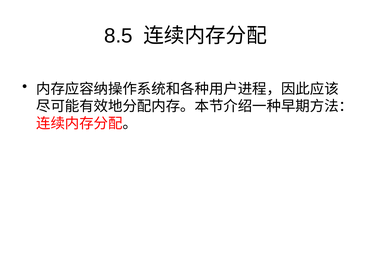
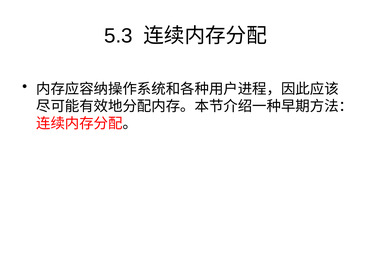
8.5: 8.5 -> 5.3 (118, 36)
